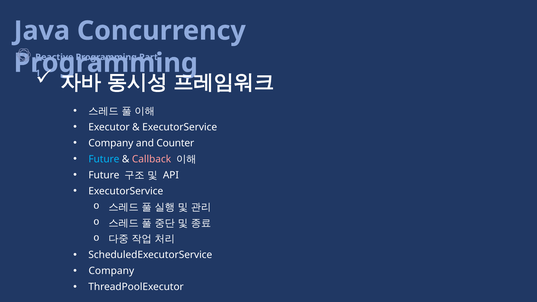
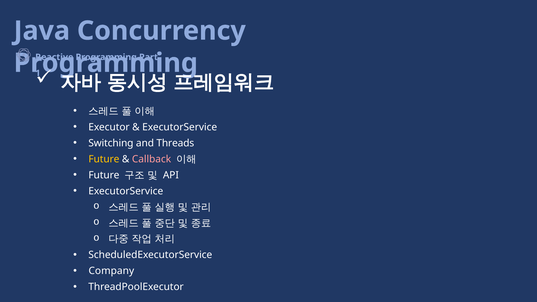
Company: Company -> Switching (111, 143)
Counter: Counter -> Threads (175, 143)
Future colour: light blue -> yellow (104, 159)
